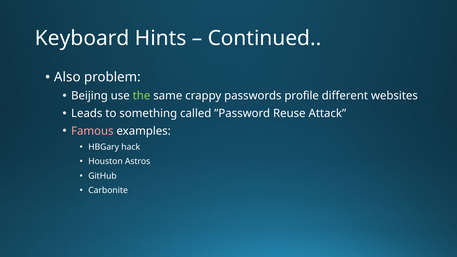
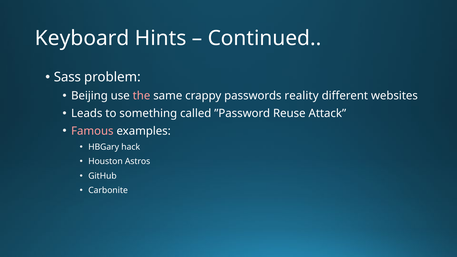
Also: Also -> Sass (67, 77)
the colour: light green -> pink (141, 96)
profile: profile -> reality (302, 96)
